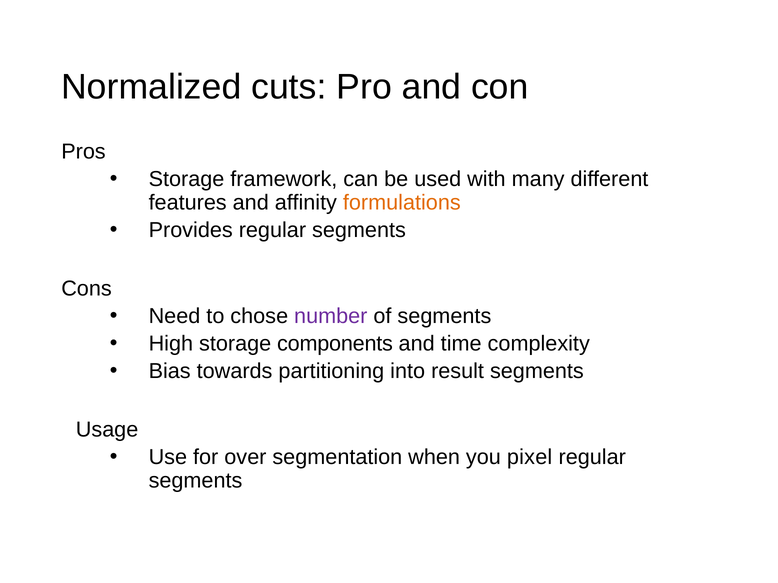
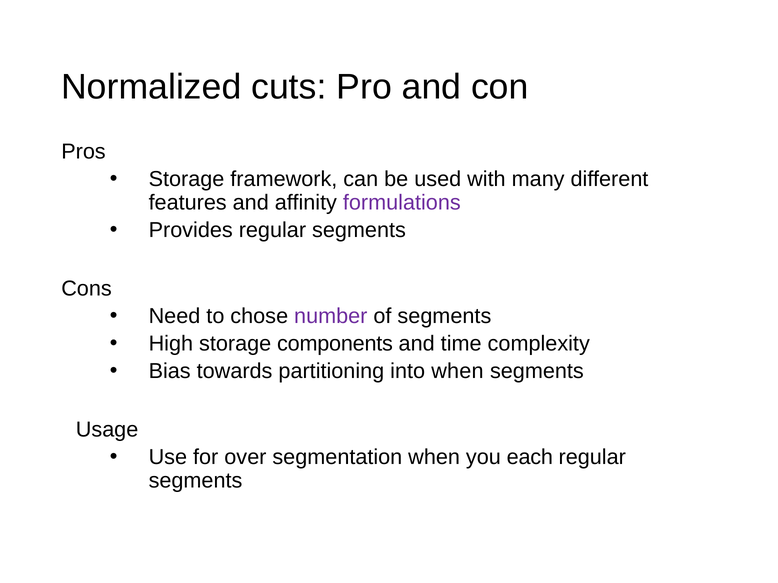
formulations colour: orange -> purple (402, 203)
into result: result -> when (457, 371)
pixel: pixel -> each (530, 458)
